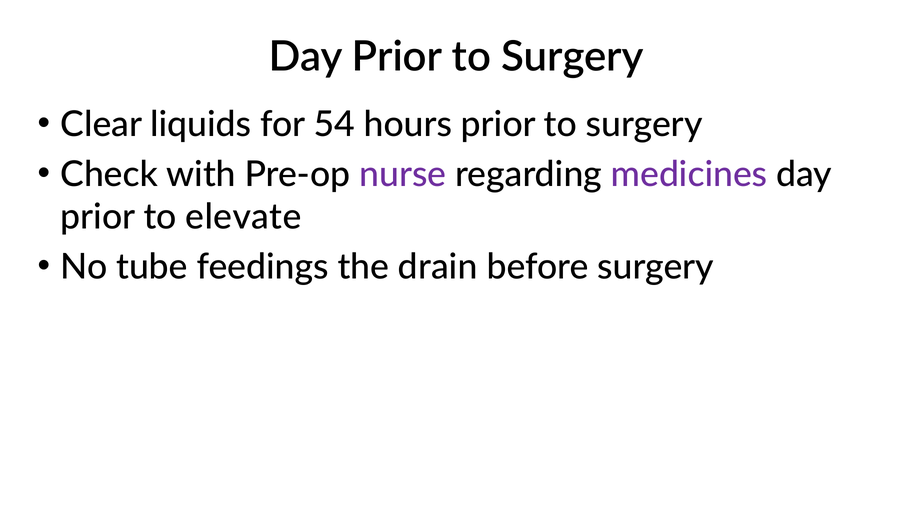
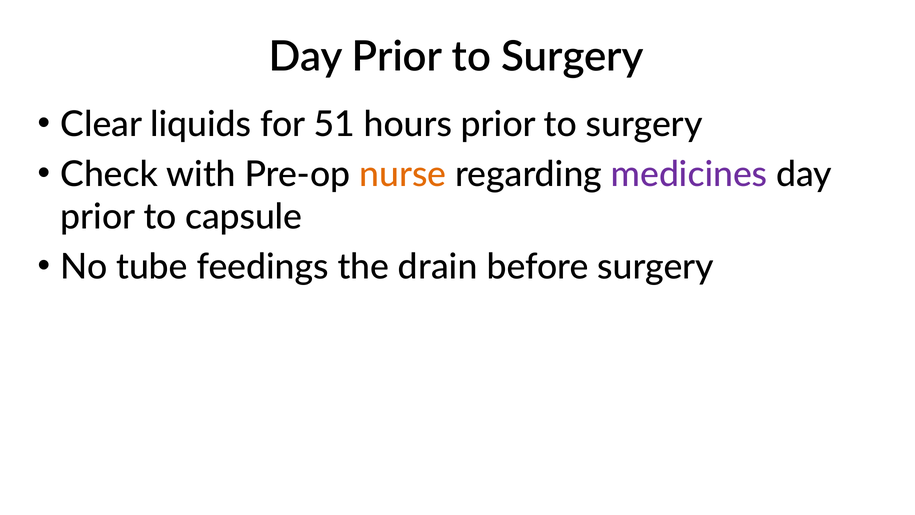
54: 54 -> 51 (334, 125)
nurse colour: purple -> orange (403, 174)
elevate: elevate -> capsule (244, 217)
